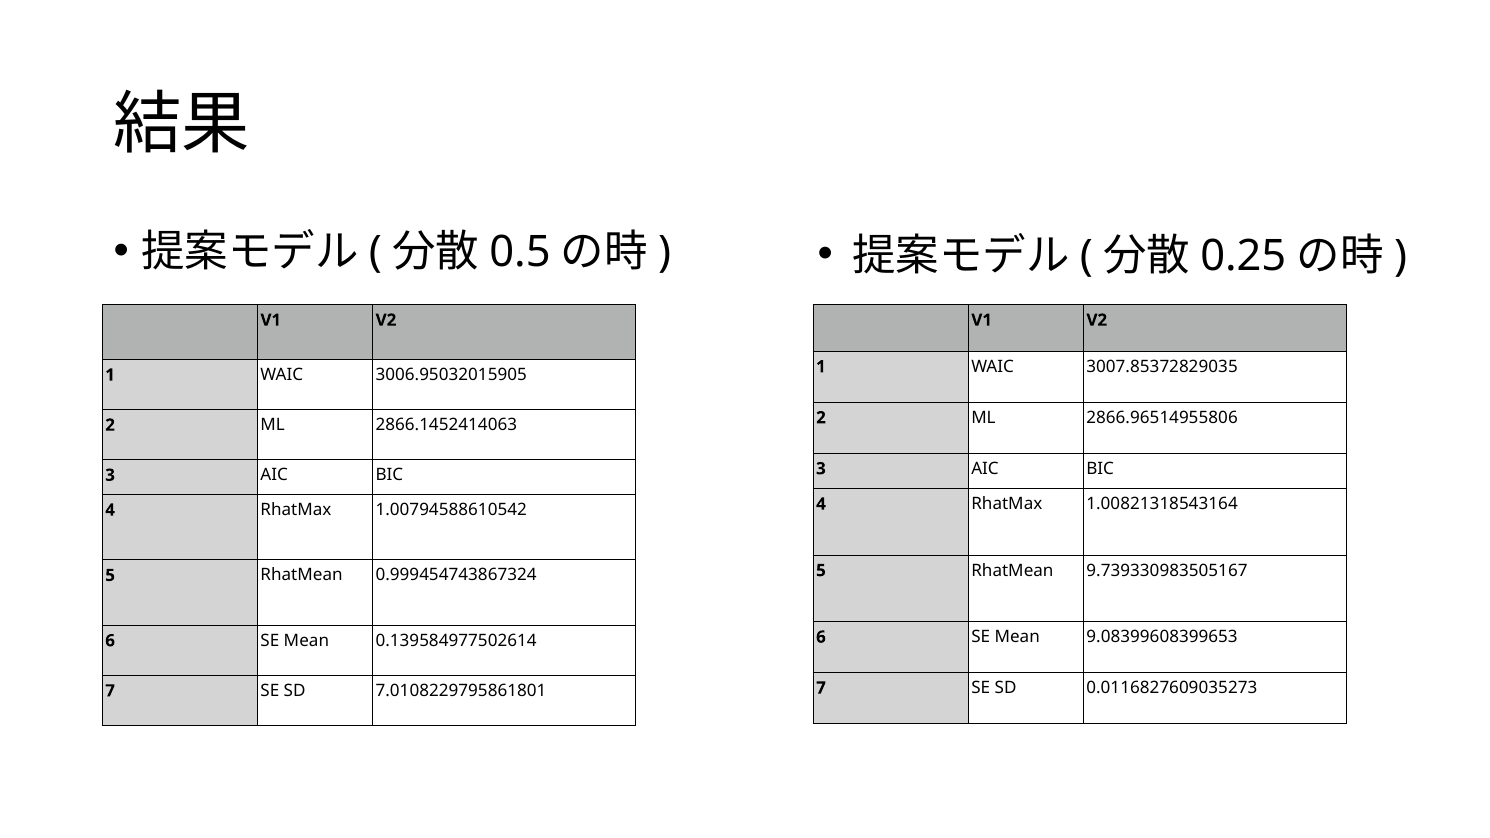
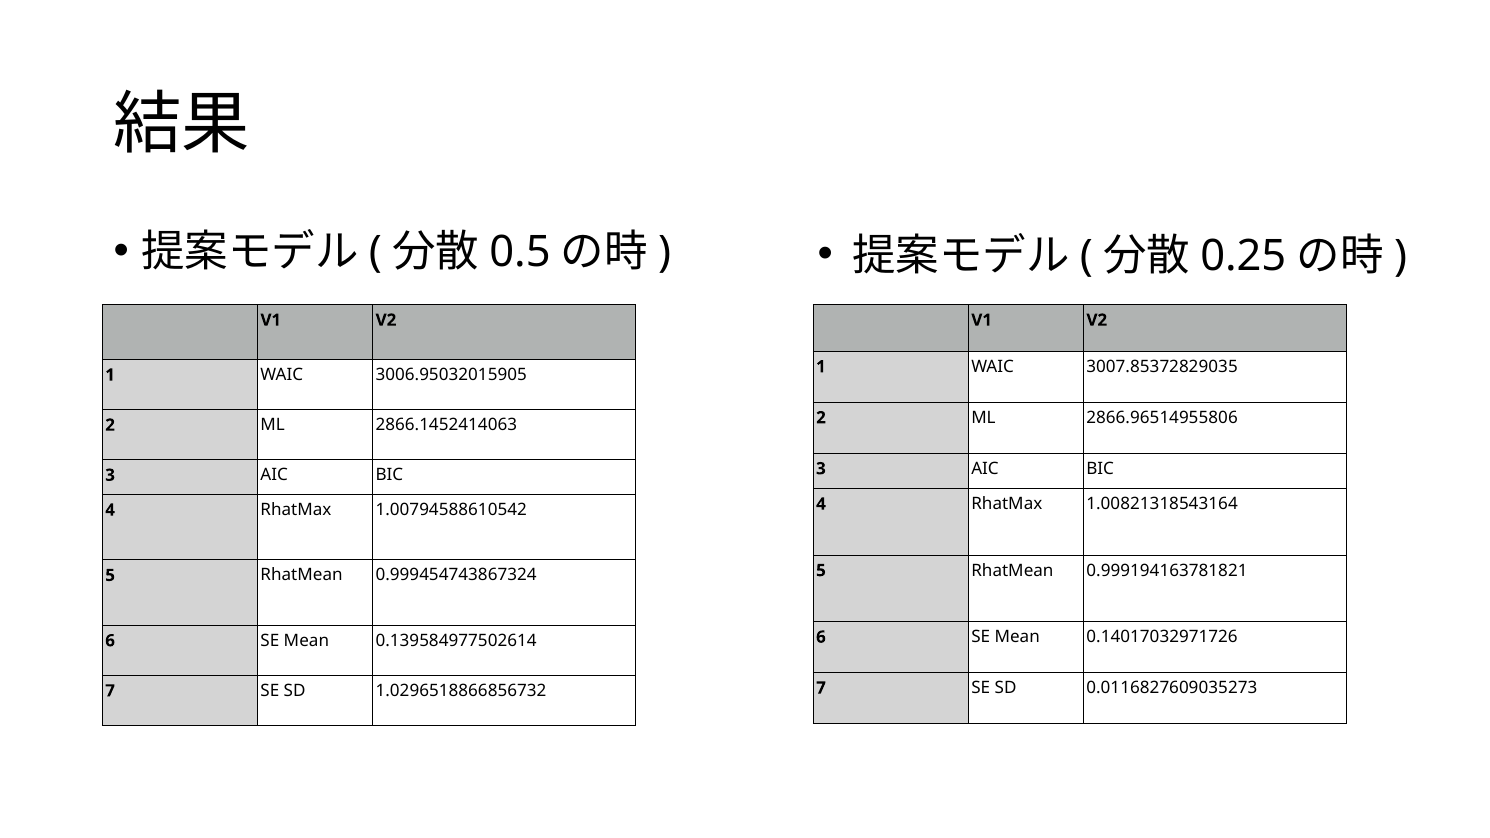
9.739330983505167: 9.739330983505167 -> 0.999194163781821 (1167, 571)
9.08399608399653: 9.08399608399653 -> 0.14017032971726 (1162, 637)
7.0108229795861801: 7.0108229795861801 -> 1.0296518866856732 (461, 691)
